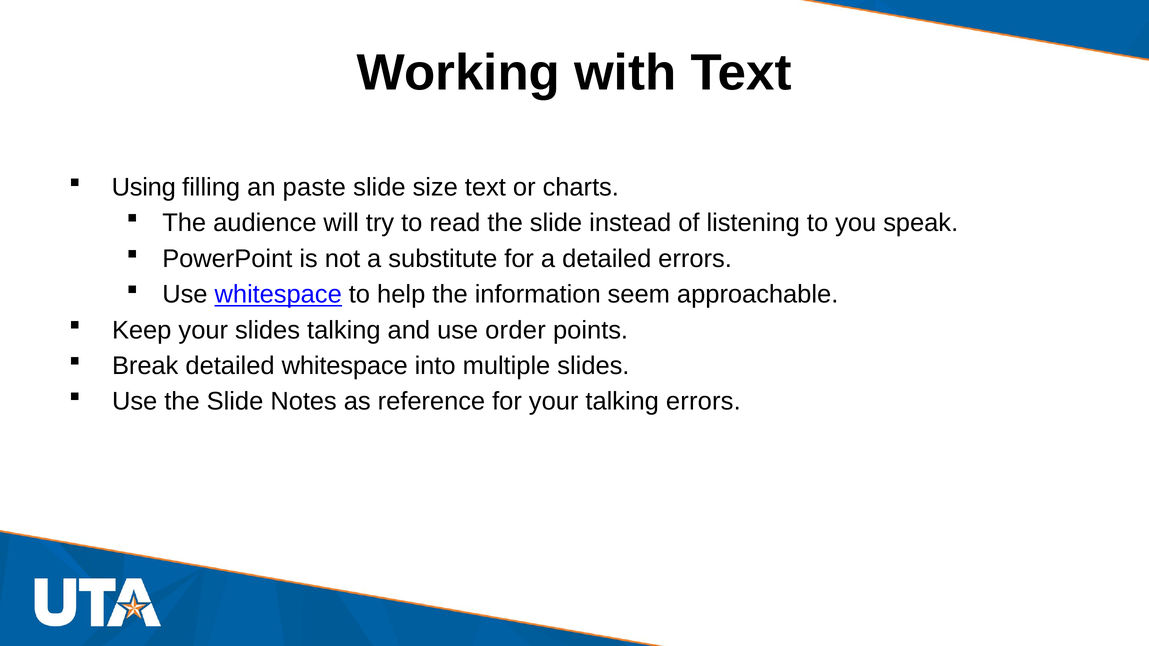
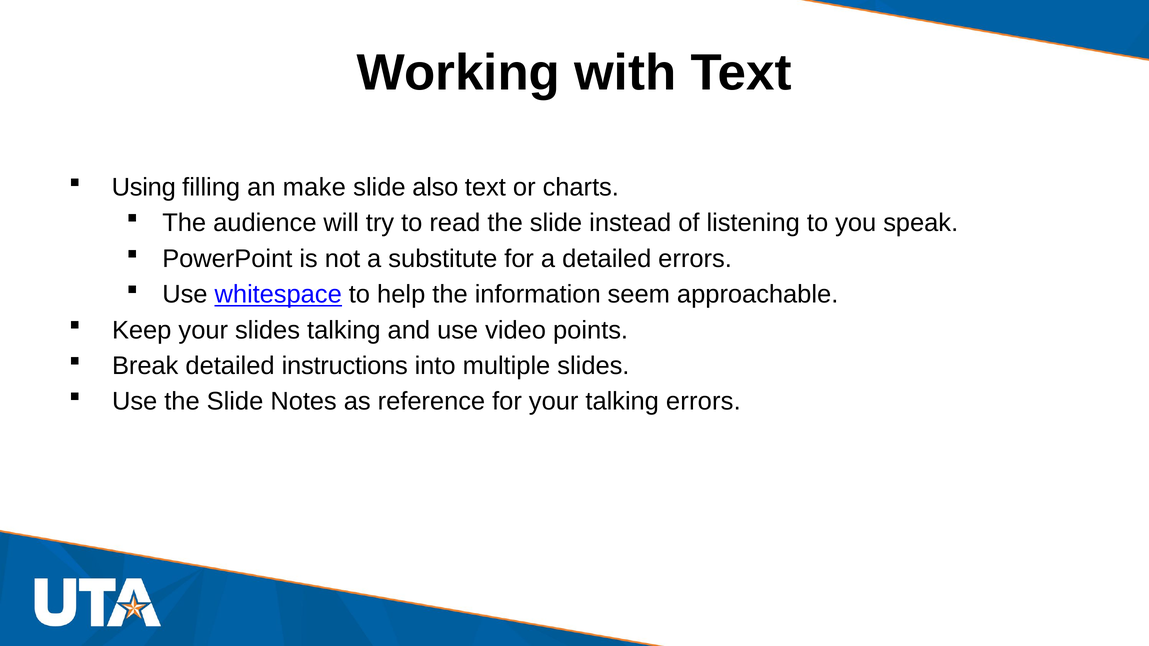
paste: paste -> make (314, 187)
size: size -> also (435, 187)
order: order -> video (516, 330)
detailed whitespace: whitespace -> instructions (345, 366)
